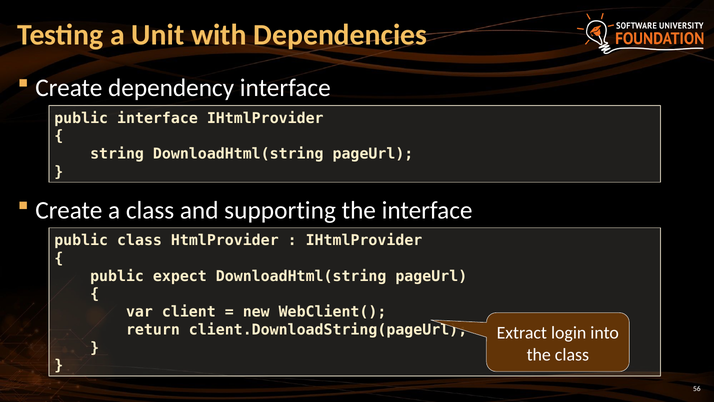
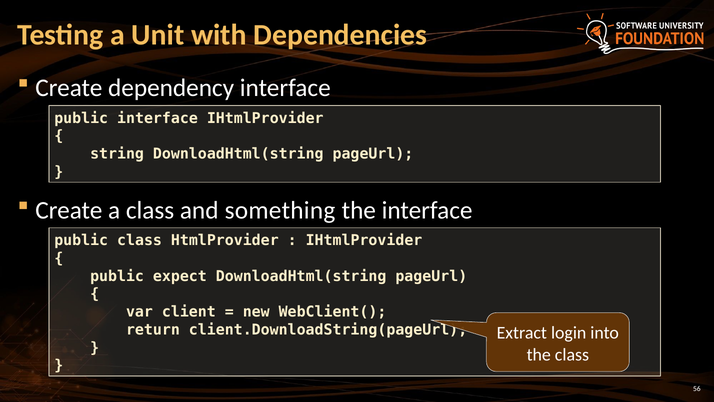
supporting: supporting -> something (280, 210)
